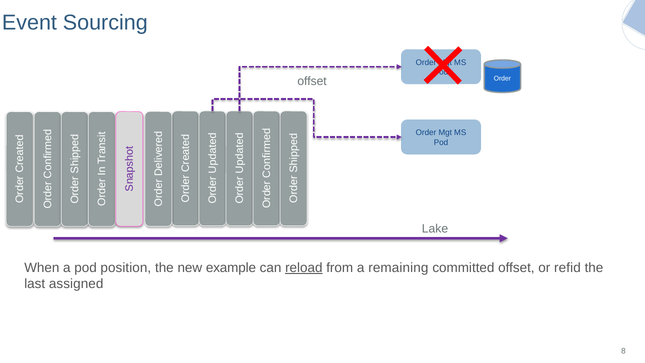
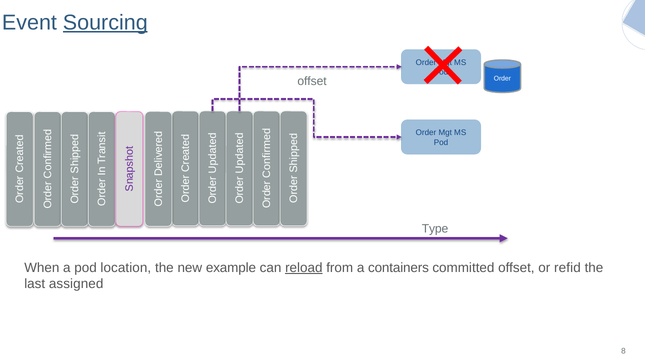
Sourcing underline: none -> present (105, 22)
Lake: Lake -> Type (435, 229)
position: position -> location (126, 268)
remaining: remaining -> containers (398, 268)
